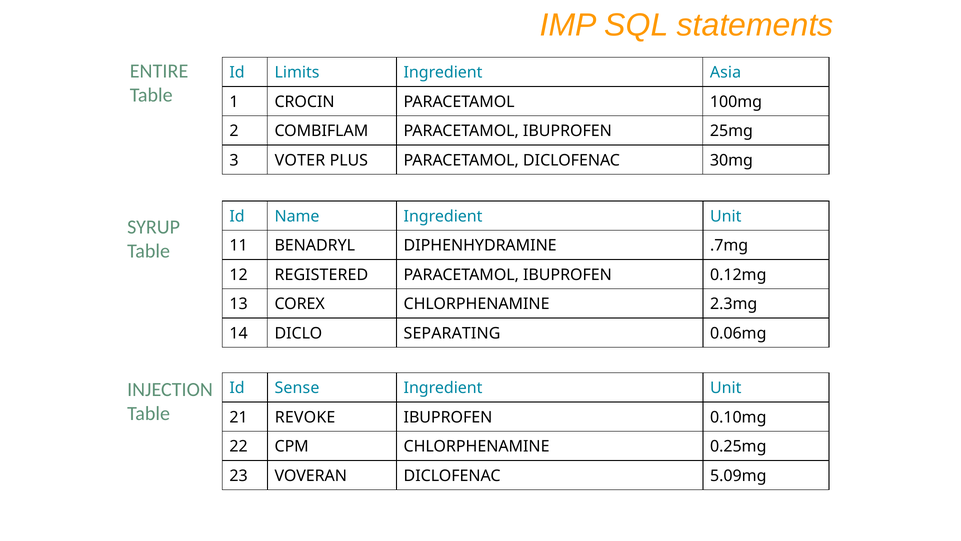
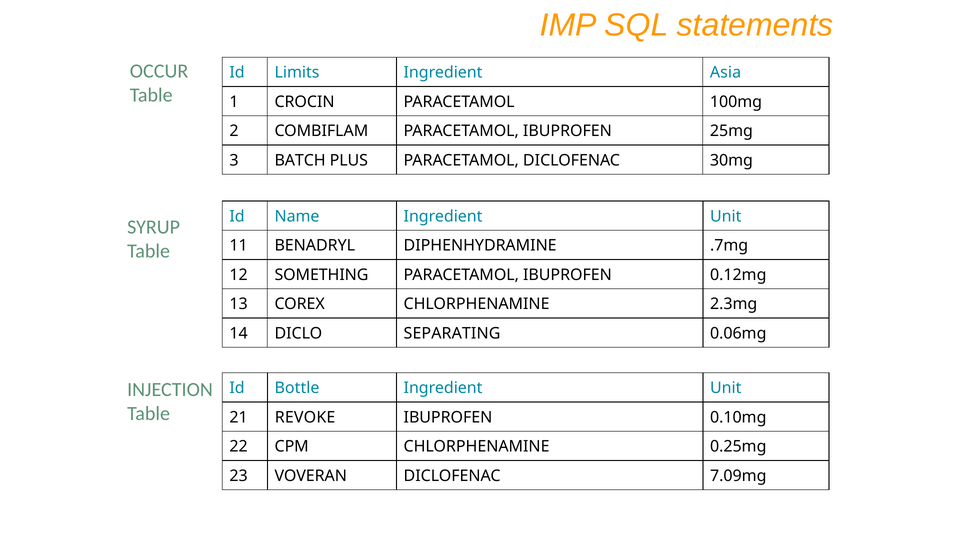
ENTIRE: ENTIRE -> OCCUR (159, 71)
VOTER: VOTER -> BATCH (300, 160)
REGISTERED: REGISTERED -> SOMETHING (321, 275)
Sense: Sense -> Bottle (297, 388)
5.09mg: 5.09mg -> 7.09mg (738, 475)
